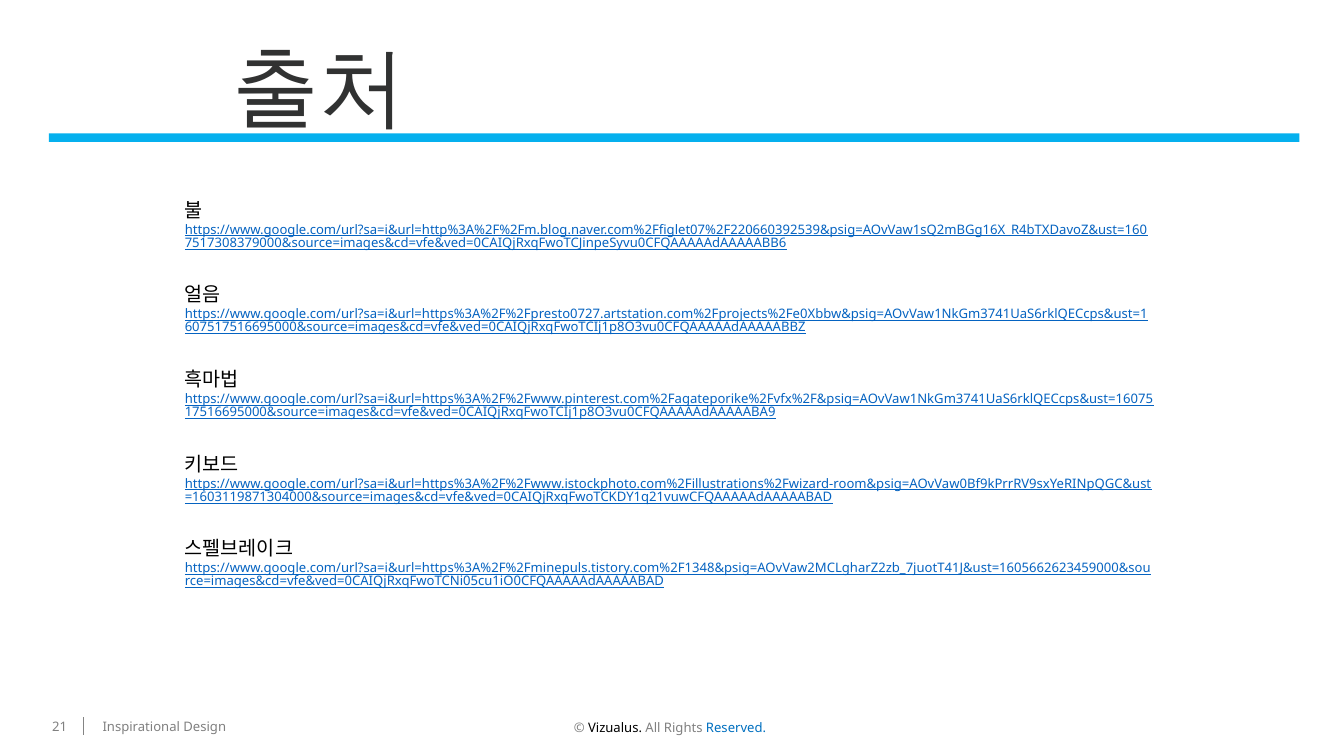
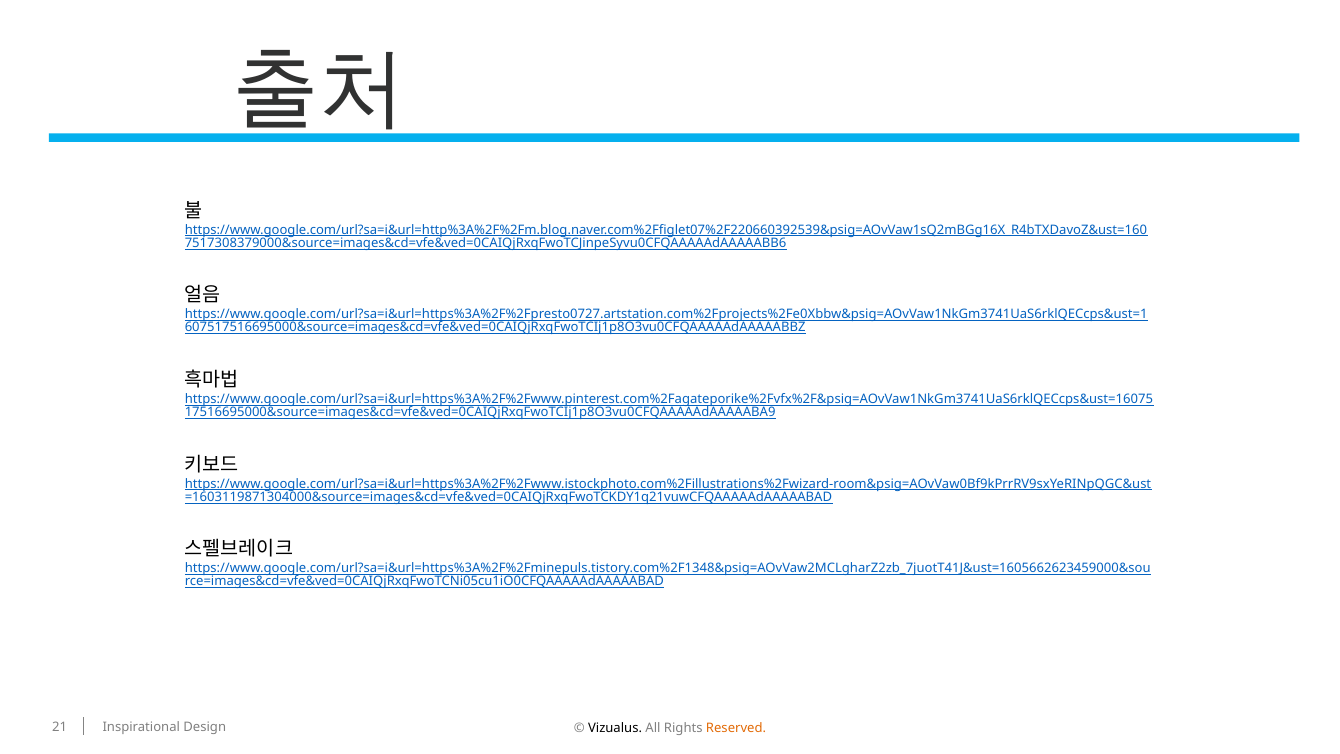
Reserved colour: blue -> orange (736, 728)
